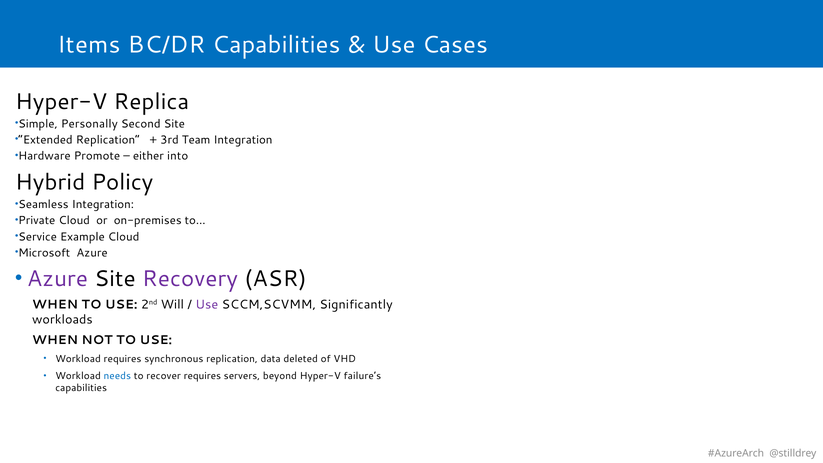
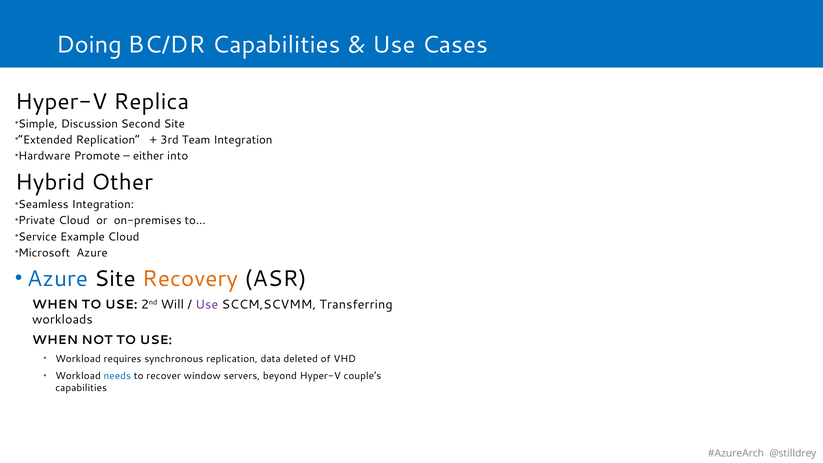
Items: Items -> Doing (89, 45)
Personally: Personally -> Discussion (89, 124)
Policy: Policy -> Other (122, 182)
Azure colour: purple -> blue (57, 279)
Recovery colour: purple -> orange (190, 279)
Significantly: Significantly -> Transferring (356, 305)
recover requires: requires -> window (202, 376)
failure’s: failure’s -> couple’s (362, 376)
